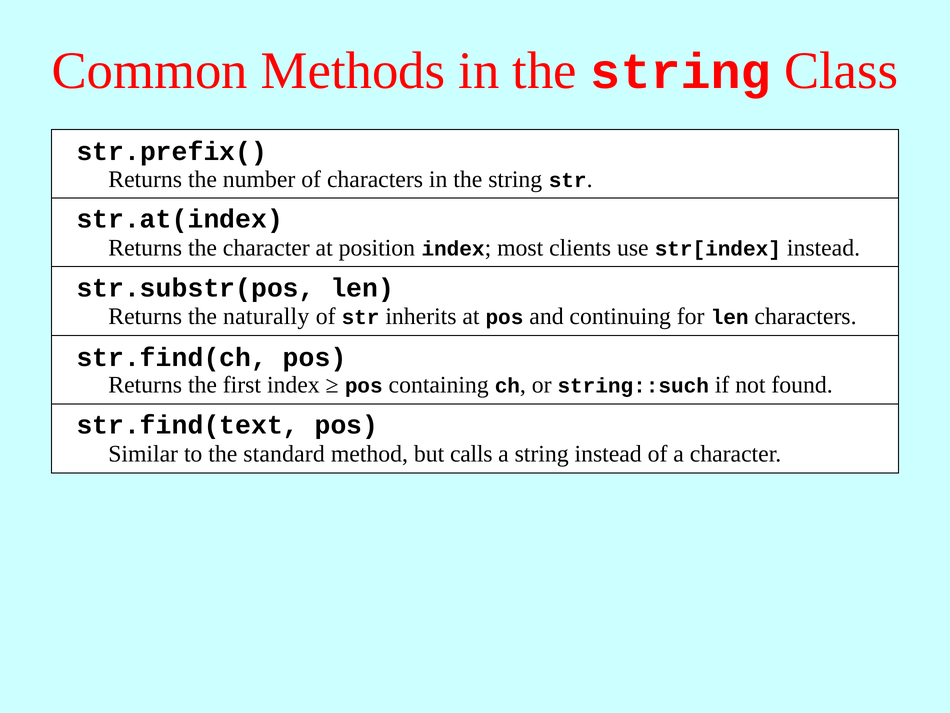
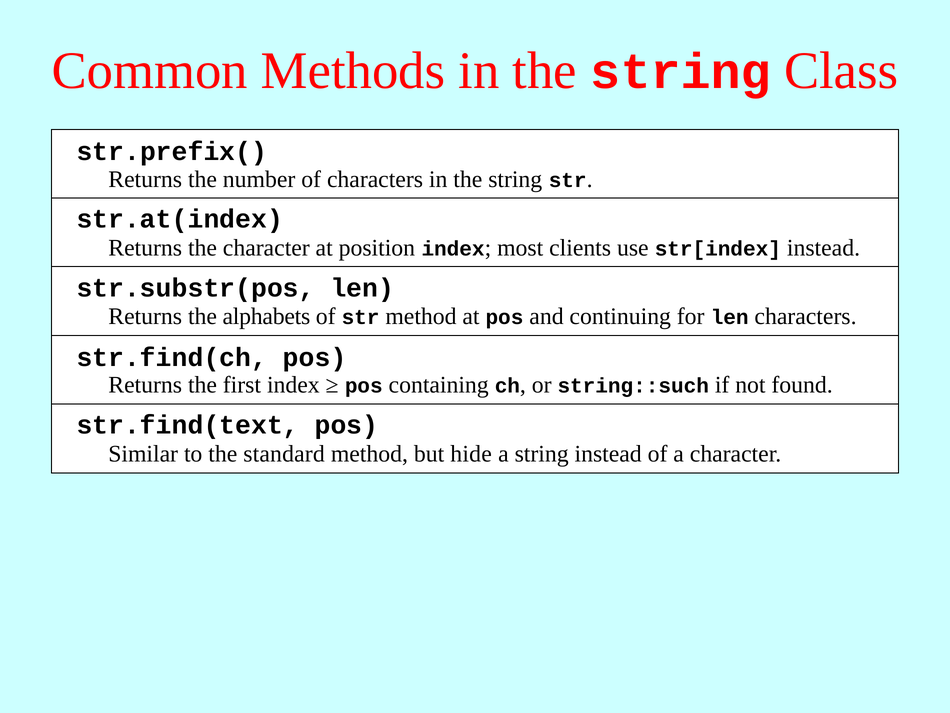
naturally: naturally -> alphabets (266, 316)
str inherits: inherits -> method (421, 316)
calls: calls -> hide (471, 454)
